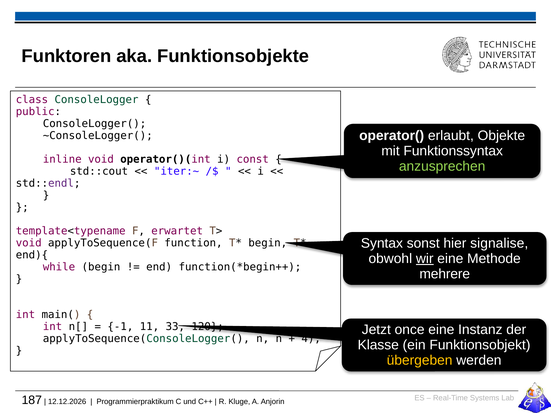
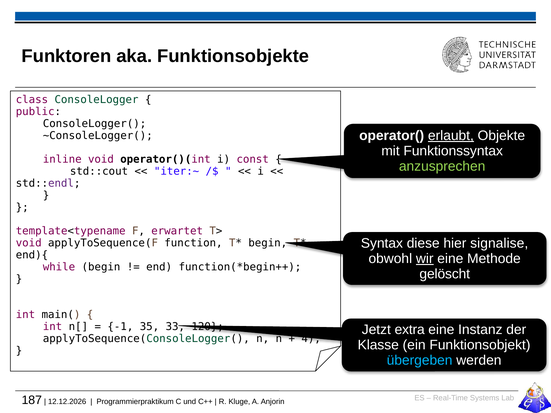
erlaubt underline: none -> present (451, 136)
sonst: sonst -> diese (423, 243)
mehrere: mehrere -> gelöscht (445, 274)
11: 11 -> 35 (149, 327)
once: once -> extra (410, 330)
übergeben colour: yellow -> light blue (420, 361)
